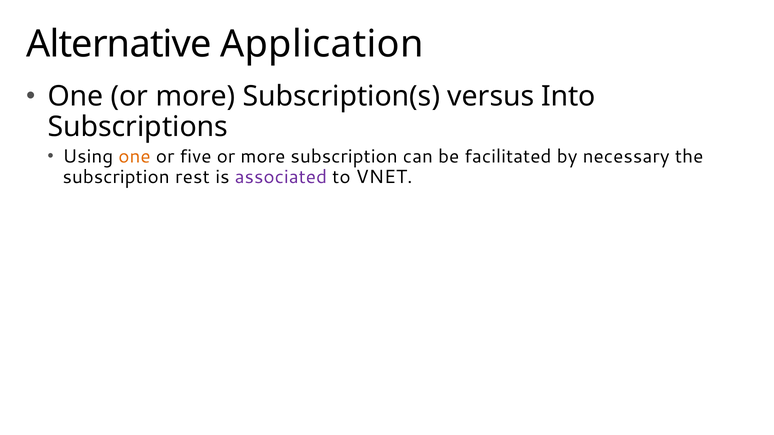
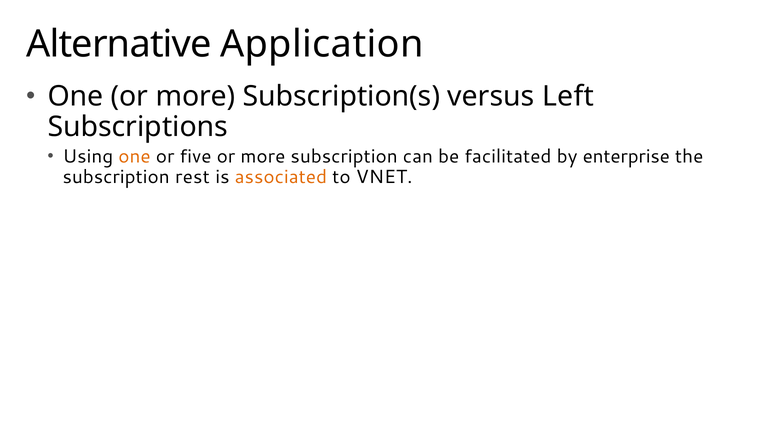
Into: Into -> Left (568, 96)
necessary: necessary -> enterprise (626, 157)
associated colour: purple -> orange (281, 177)
